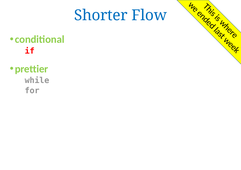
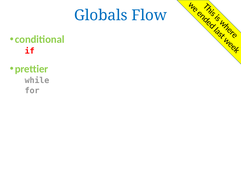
Shorter: Shorter -> Globals (101, 15)
